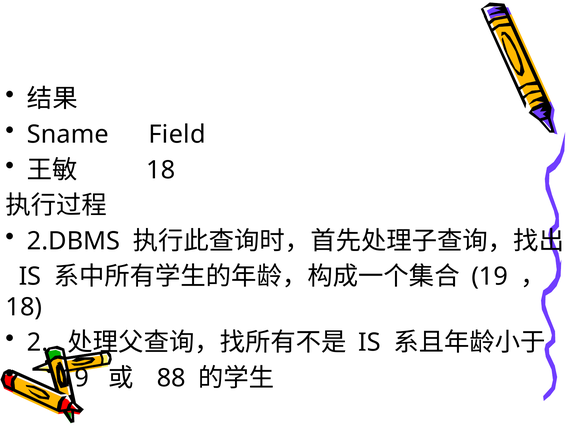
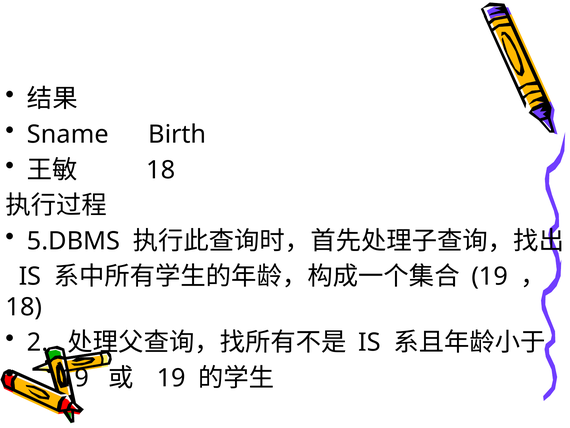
Field: Field -> Birth (177, 134)
2.DBMS: 2.DBMS -> 5.DBMS (74, 241)
88: 88 -> 19 (171, 378)
